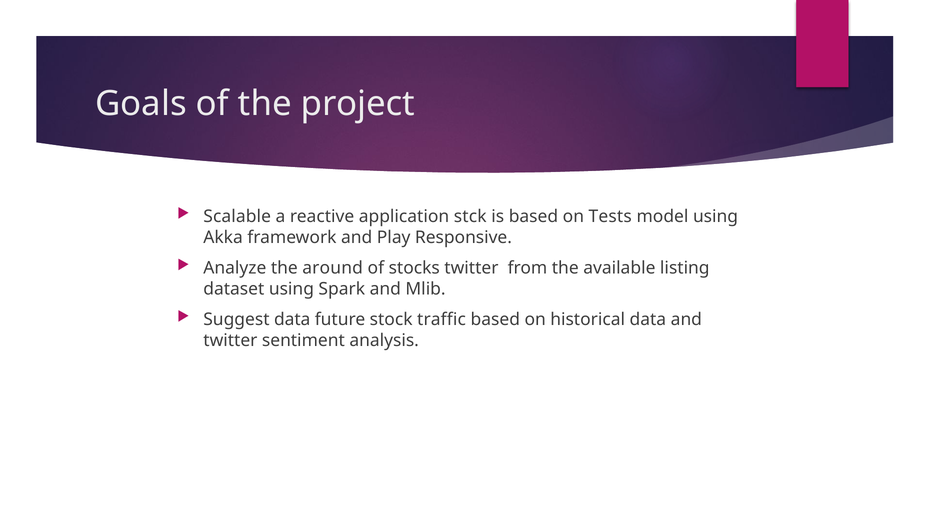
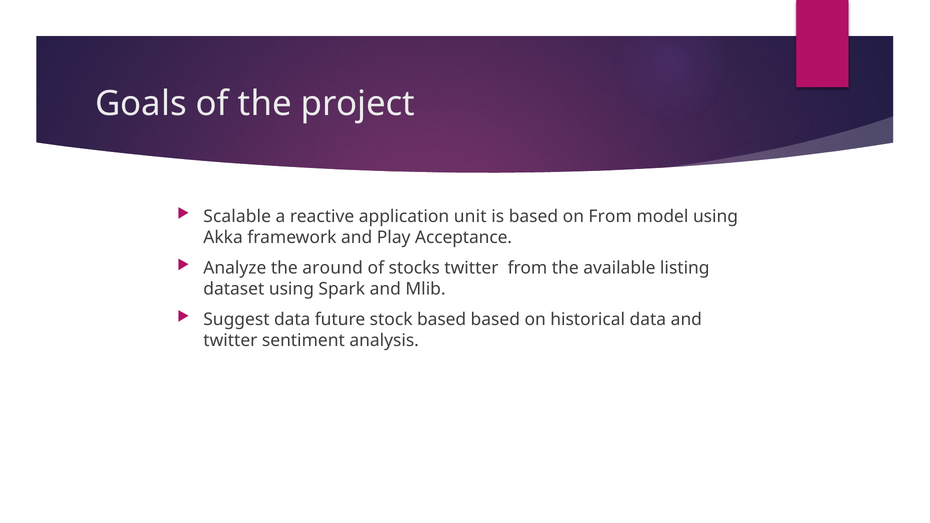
stck: stck -> unit (470, 216)
on Tests: Tests -> From (610, 216)
Responsive: Responsive -> Acceptance (464, 237)
stock traffic: traffic -> based (442, 319)
